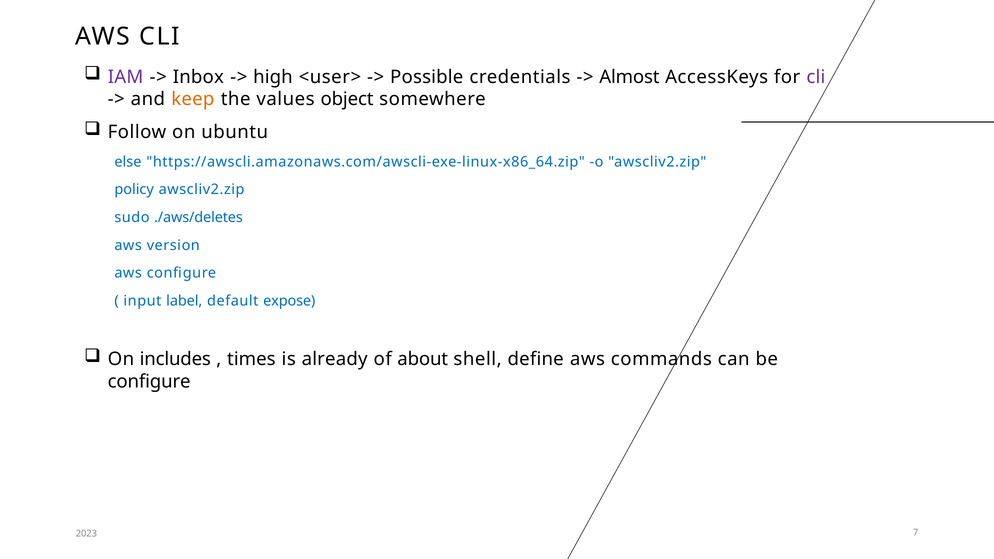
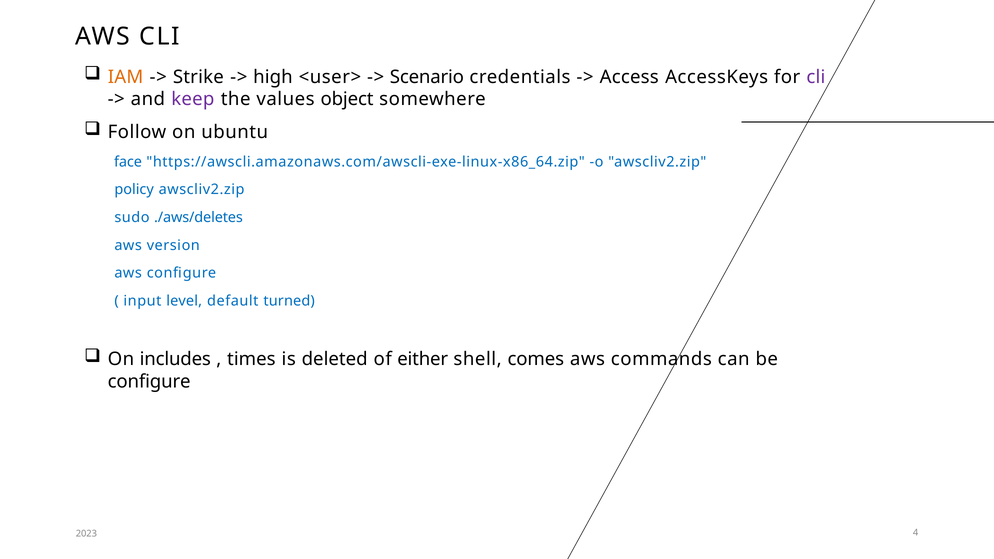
IAM colour: purple -> orange (126, 77)
Inbox: Inbox -> Strike (198, 77)
Possible: Possible -> Scenario (427, 77)
Almost: Almost -> Access (629, 77)
keep colour: orange -> purple (193, 99)
else: else -> face (128, 162)
label: label -> level (184, 301)
expose: expose -> turned (289, 301)
already: already -> deleted (335, 359)
about: about -> either (423, 359)
define: define -> comes (536, 359)
7: 7 -> 4 (916, 533)
